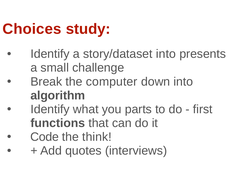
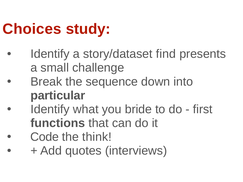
story/dataset into: into -> find (166, 54)
computer: computer -> sequence (112, 82)
algorithm: algorithm -> particular (58, 96)
parts: parts -> bride (138, 109)
